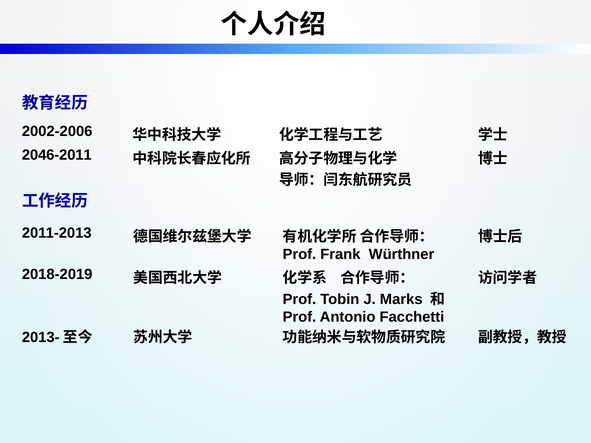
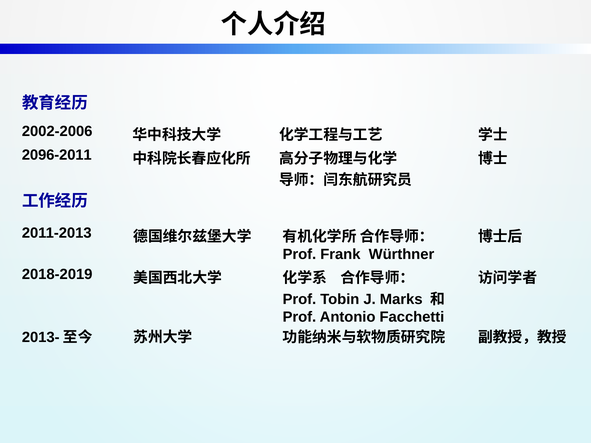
2046-2011: 2046-2011 -> 2096-2011 (57, 155)
